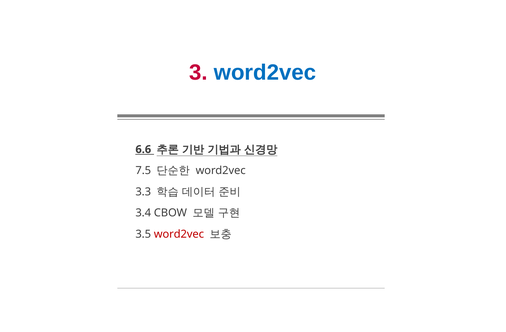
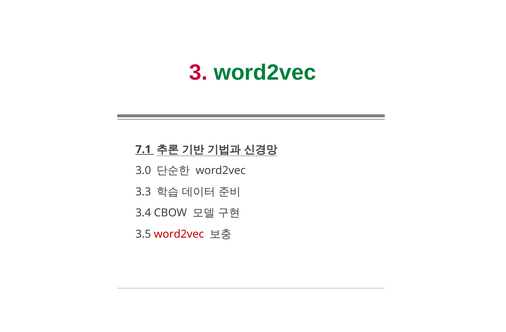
word2vec colour: blue -> green (265, 73)
6.6: 6.6 -> 7.1 (143, 150)
7.5: 7.5 -> 3.0 (143, 171)
